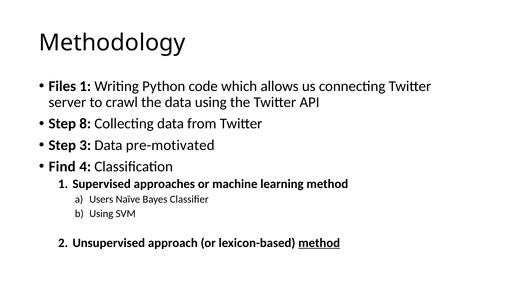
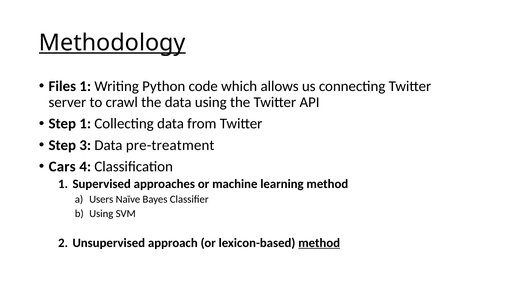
Methodology underline: none -> present (112, 43)
Step 8: 8 -> 1 (85, 124)
pre-motivated: pre-motivated -> pre-treatment (170, 145)
Find: Find -> Cars (62, 167)
